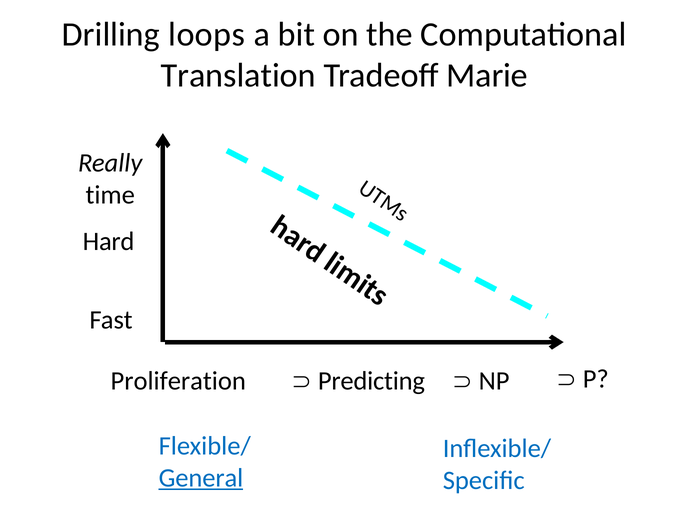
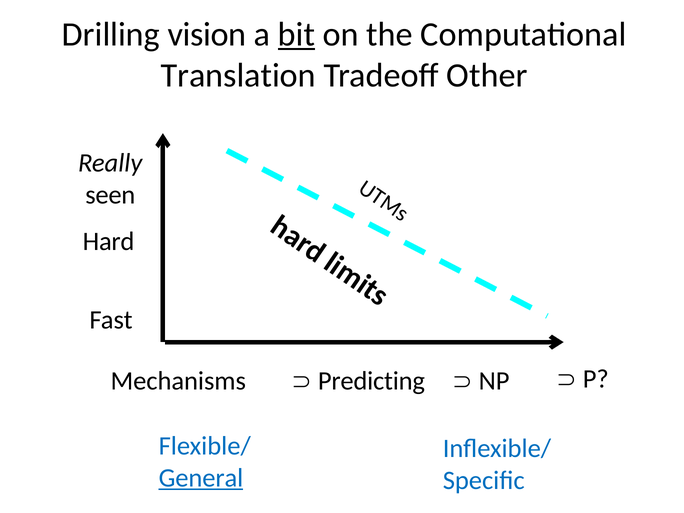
loops: loops -> vision (207, 34)
bit underline: none -> present (296, 34)
Marie: Marie -> Other (487, 75)
time: time -> seen (110, 195)
Proliferation: Proliferation -> Mechanisms (178, 381)
